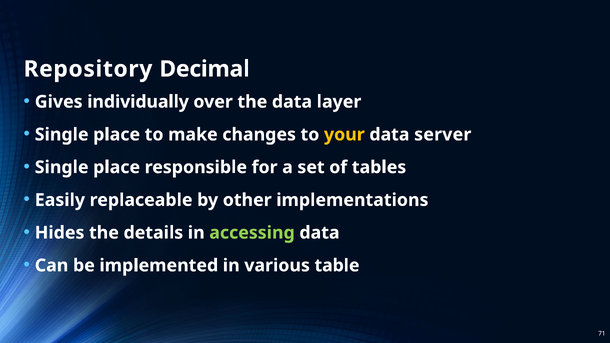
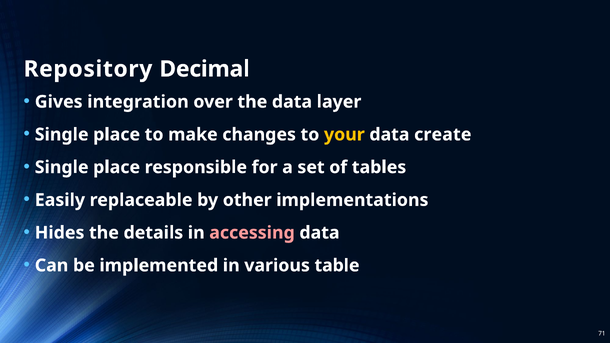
individually: individually -> integration (138, 102)
server: server -> create (443, 135)
accessing colour: light green -> pink (252, 233)
